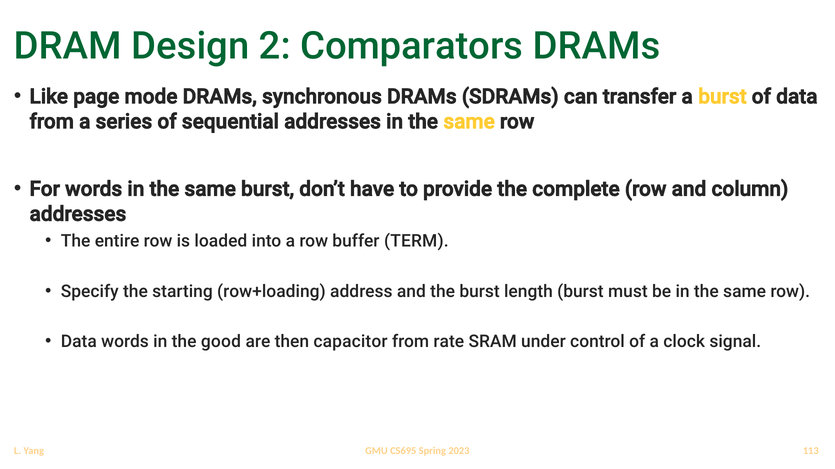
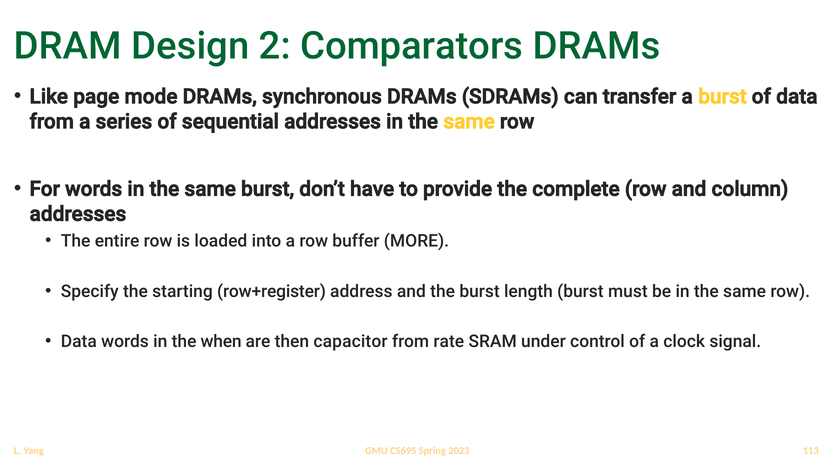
TERM: TERM -> MORE (416, 241)
row+loading: row+loading -> row+register (272, 292)
good: good -> when (221, 342)
